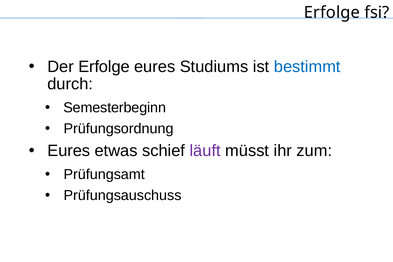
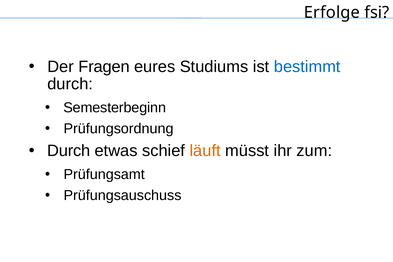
Der Erfolge: Erfolge -> Fragen (104, 67)
Eures: Eures -> Durch (69, 151)
läuft colour: purple -> orange (205, 151)
